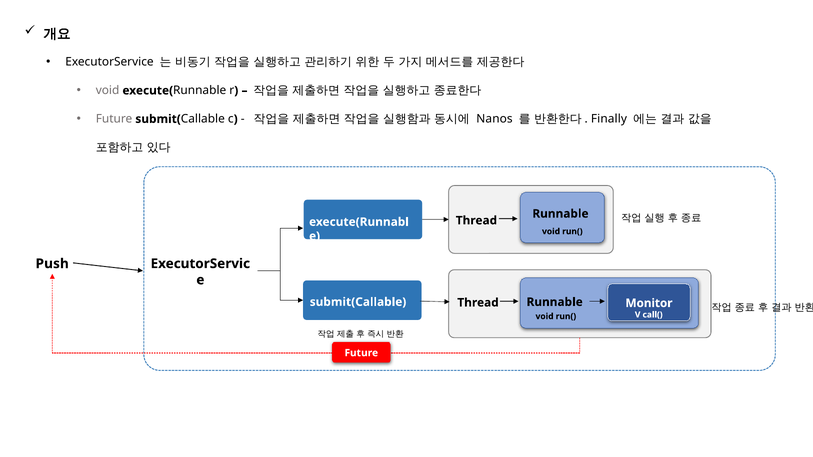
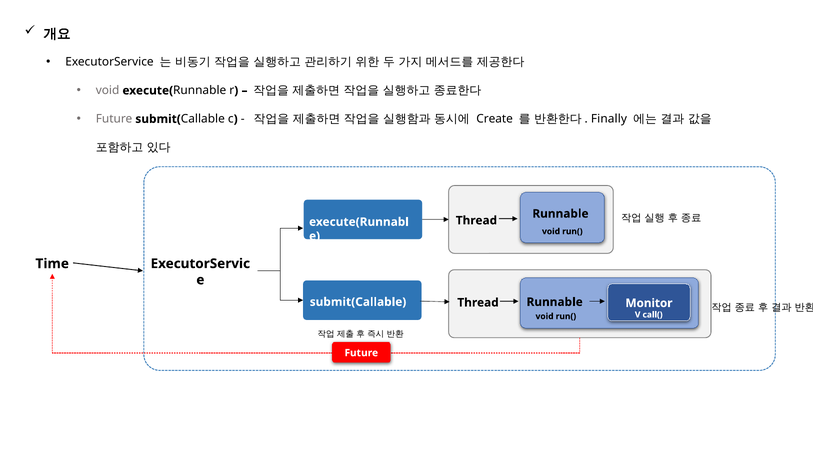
Nanos: Nanos -> Create (495, 119)
Push: Push -> Time (52, 264)
